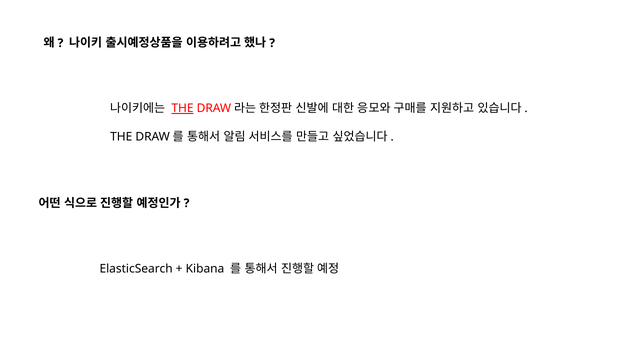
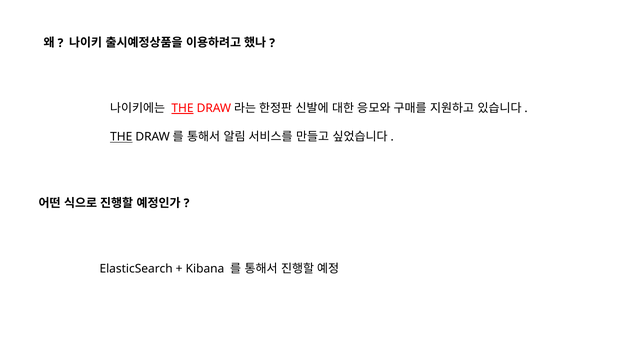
THE underline: none -> present (121, 137)
